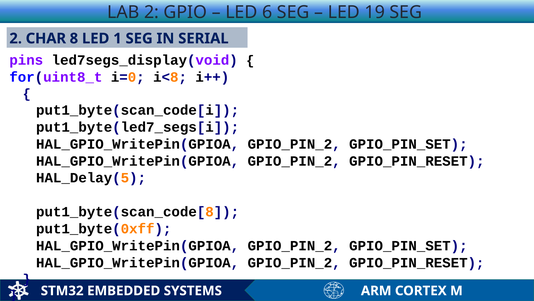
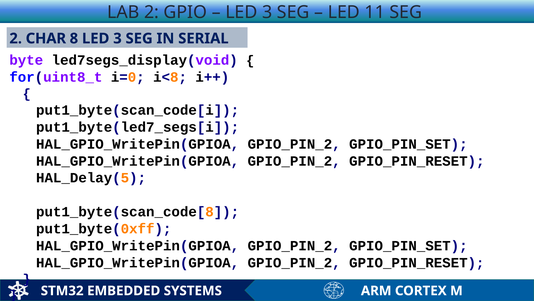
6: 6 -> 3 (267, 12)
19: 19 -> 11 (375, 12)
8 LED 1: 1 -> 3 (117, 38)
pins: pins -> byte (26, 60)
